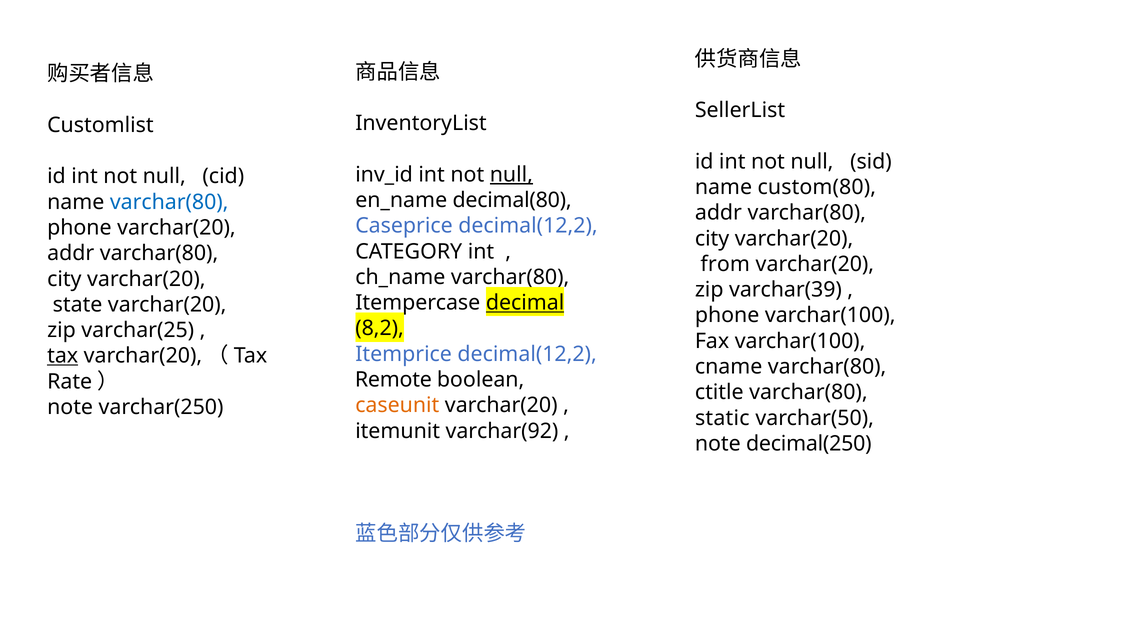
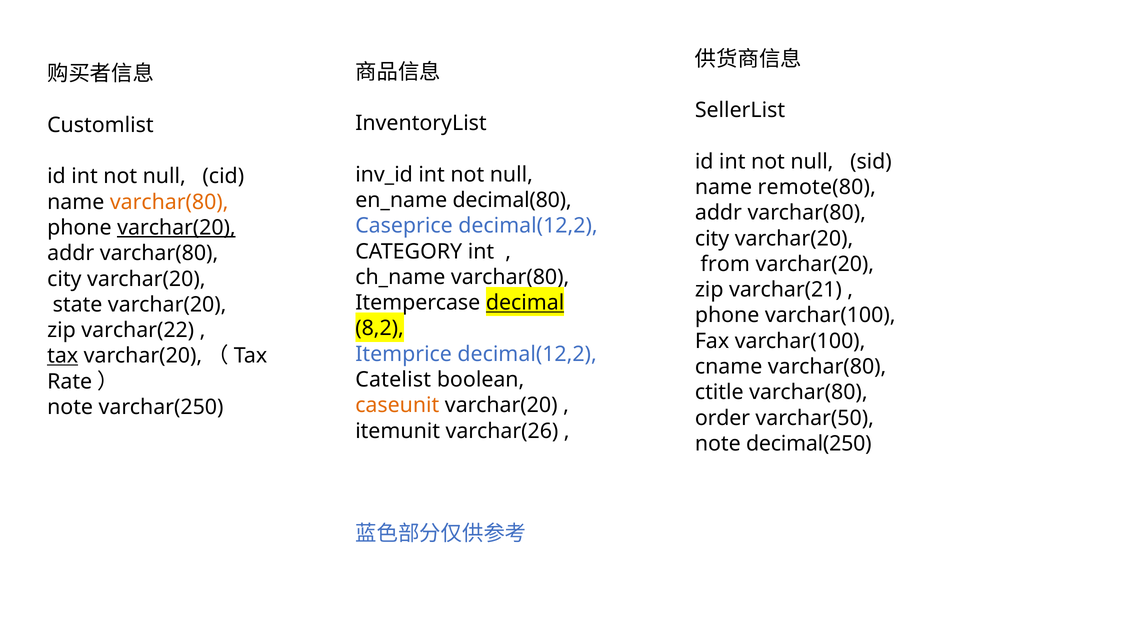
null underline: present -> none (511, 175)
custom(80: custom(80 -> remote(80 (817, 187)
varchar(80 colour: blue -> orange (169, 202)
varchar(20 underline: none -> present (176, 228)
varchar(39: varchar(39 -> varchar(21 (785, 290)
varchar(25: varchar(25 -> varchar(22 (138, 330)
Remote: Remote -> Catelist (393, 380)
static: static -> order (722, 418)
varchar(92: varchar(92 -> varchar(26 (502, 431)
